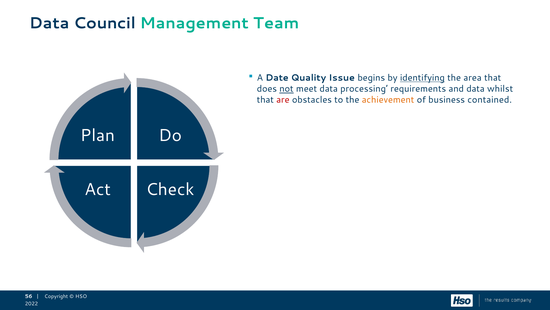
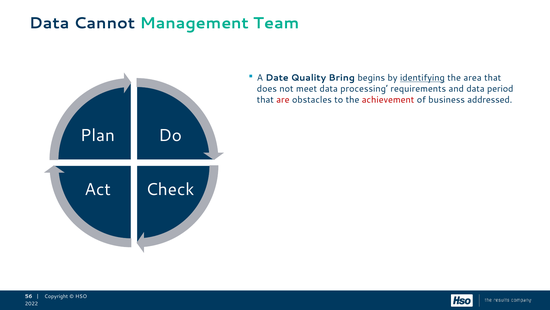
Council: Council -> Cannot (105, 23)
Issue: Issue -> Bring (342, 78)
not underline: present -> none (286, 89)
whilst: whilst -> period (500, 89)
achievement colour: orange -> red (388, 100)
contained: contained -> addressed (490, 100)
